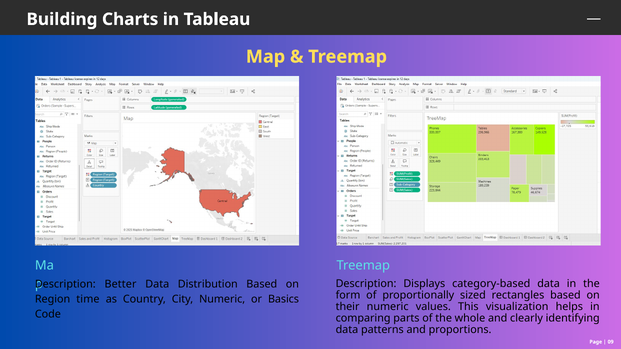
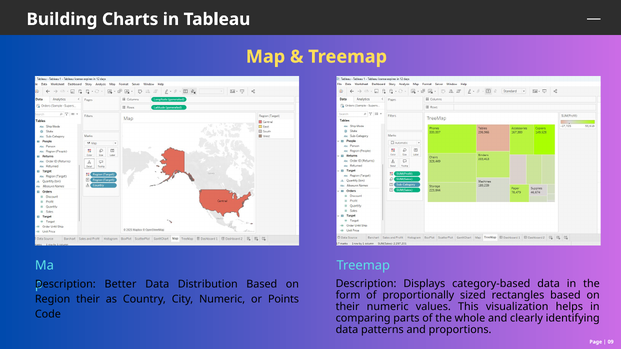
Region time: time -> their (88, 300)
Basics: Basics -> Points (284, 300)
